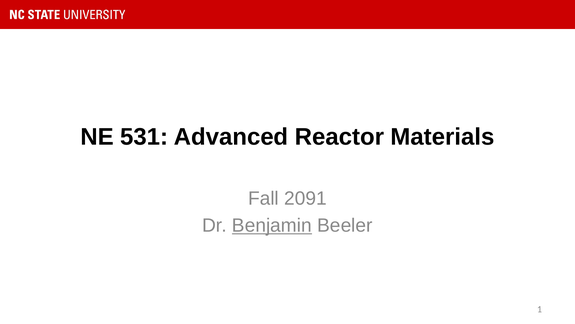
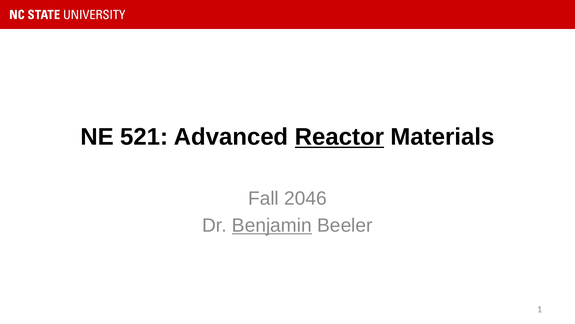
531: 531 -> 521 (144, 137)
Reactor underline: none -> present (339, 137)
2091: 2091 -> 2046 (306, 198)
